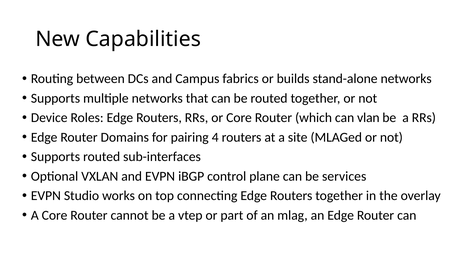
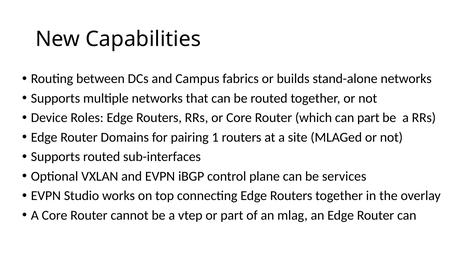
can vlan: vlan -> part (368, 118)
4: 4 -> 1 (215, 137)
